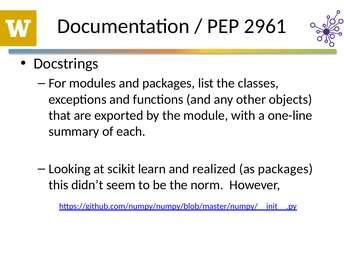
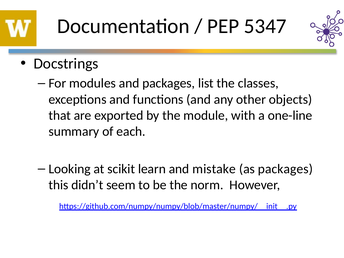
2961: 2961 -> 5347 (265, 26)
realized: realized -> mistake (214, 169)
